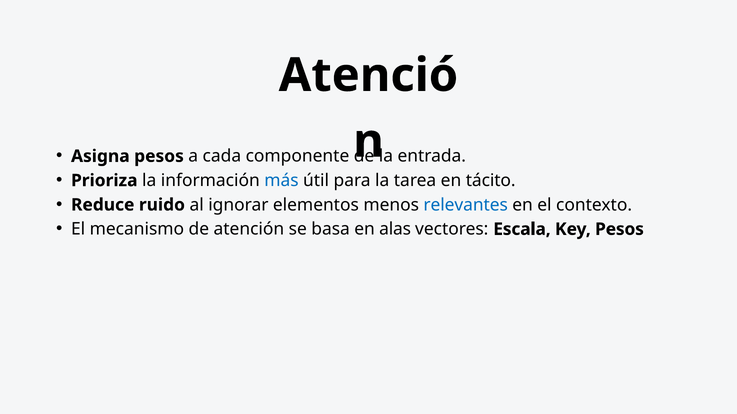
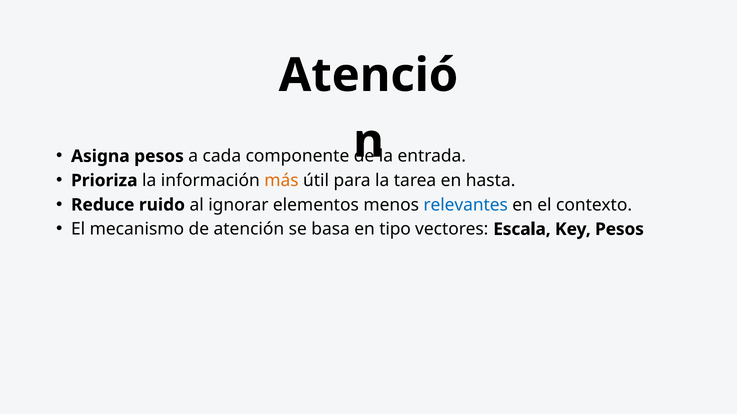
más colour: blue -> orange (281, 181)
tácito: tácito -> hasta (491, 181)
alas: alas -> tipo (395, 229)
